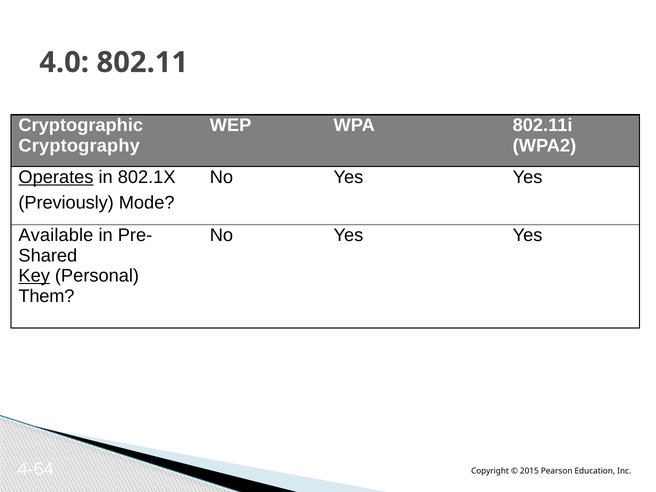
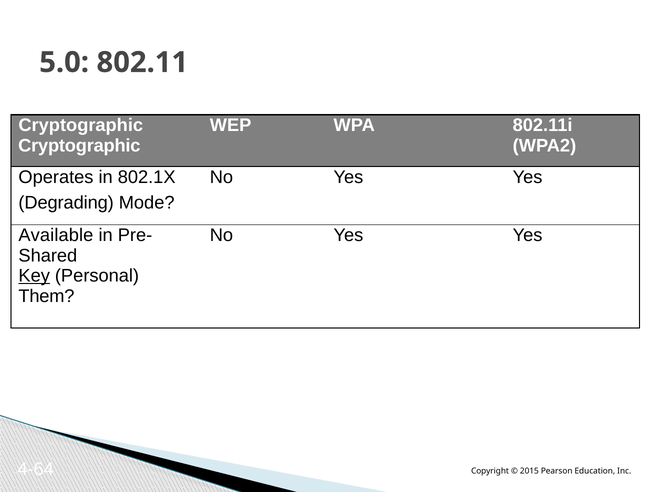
4.0: 4.0 -> 5.0 (64, 62)
Cryptography: Cryptography -> Cryptographic (79, 146)
Operates underline: present -> none (56, 177)
Previously: Previously -> Degrading (66, 203)
